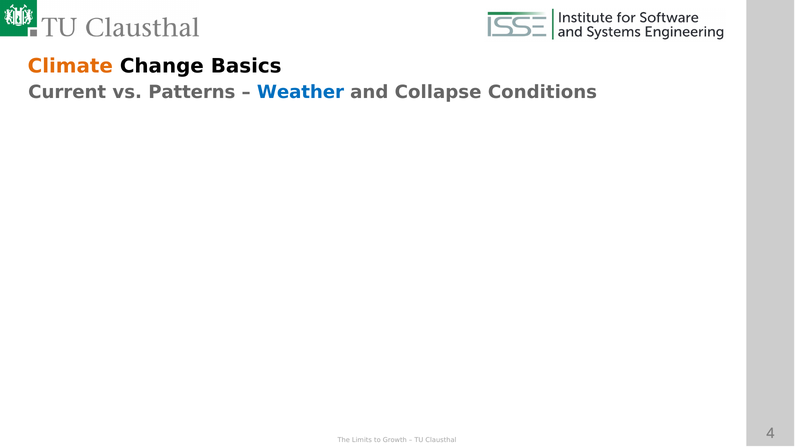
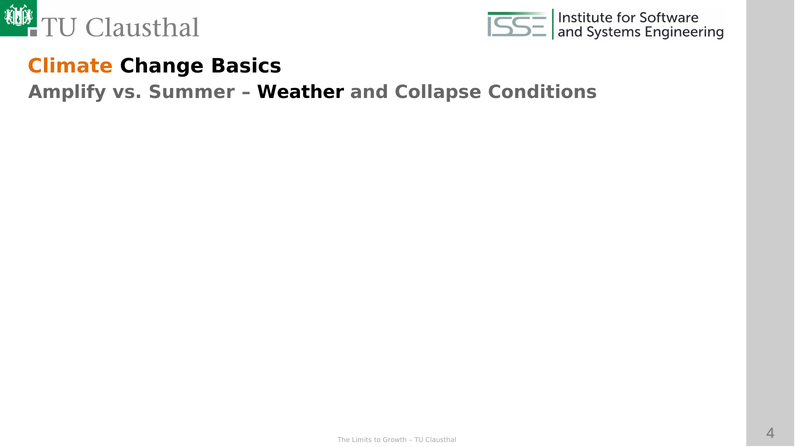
Current: Current -> Amplify (67, 92)
Patterns: Patterns -> Summer (192, 92)
Weather colour: blue -> black (300, 92)
